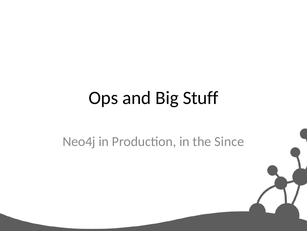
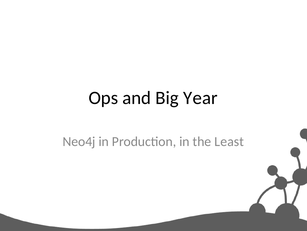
Stuff: Stuff -> Year (201, 98)
Since: Since -> Least (229, 141)
